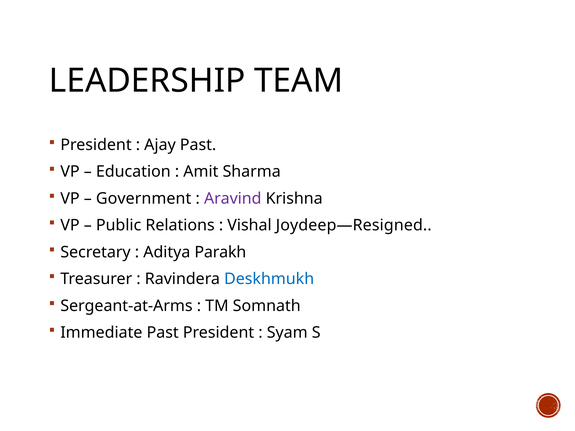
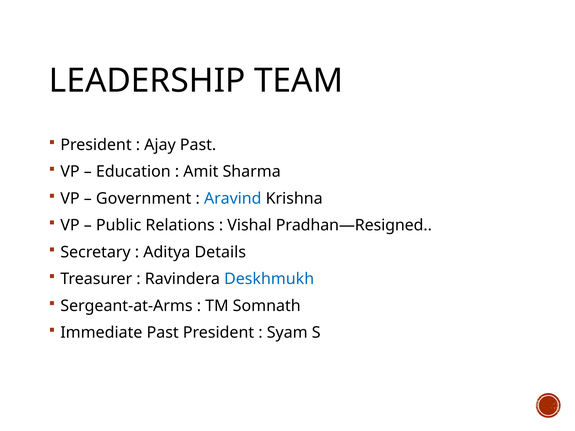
Aravind colour: purple -> blue (233, 199)
Joydeep—Resigned: Joydeep—Resigned -> Pradhan—Resigned (354, 225)
Parakh: Parakh -> Details (220, 252)
